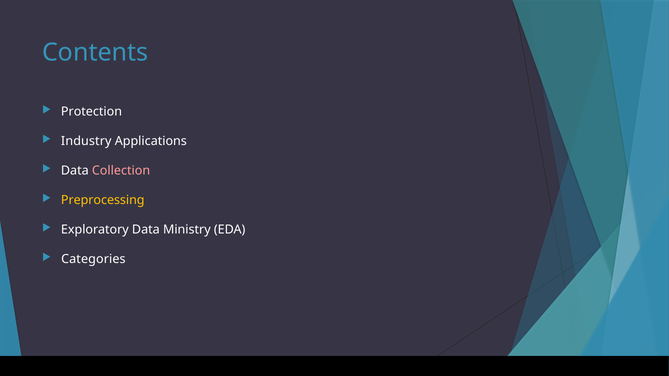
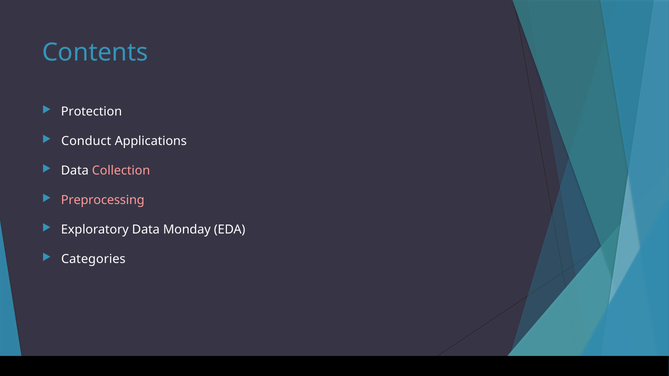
Industry: Industry -> Conduct (86, 141)
Preprocessing colour: yellow -> pink (103, 200)
Ministry: Ministry -> Monday (187, 230)
